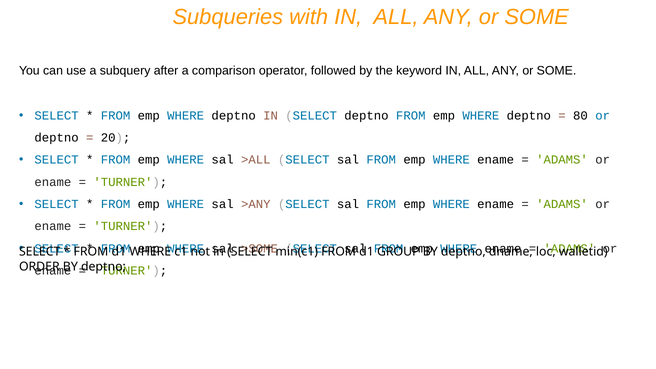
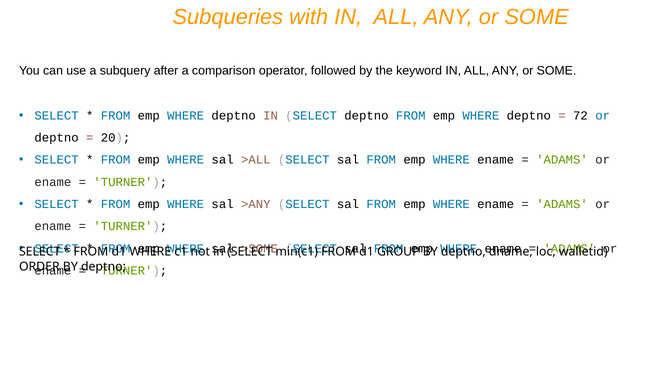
80: 80 -> 72 (580, 116)
